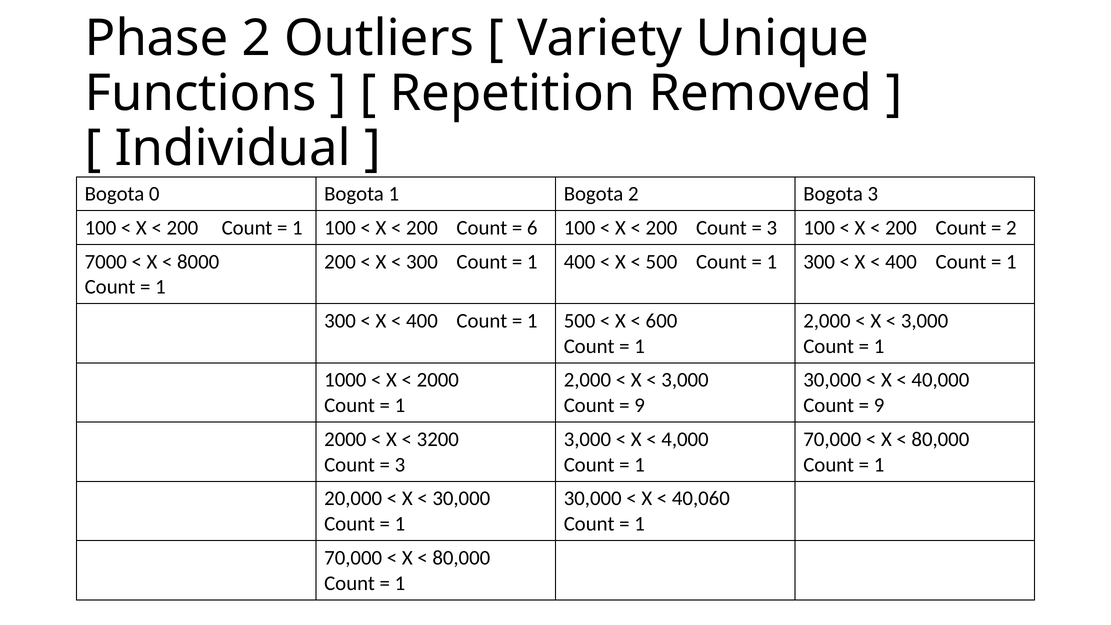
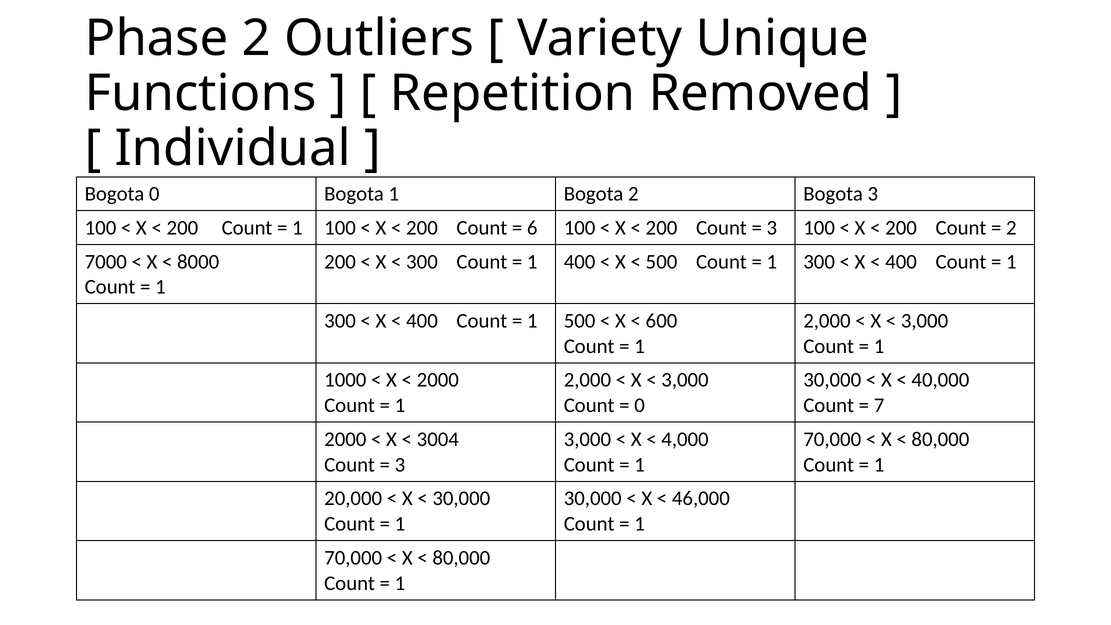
9: 9 -> 0 (640, 405)
9: 9 -> 7 (879, 405)
3200: 3200 -> 3004 (438, 439)
40,060: 40,060 -> 46,000 (701, 498)
